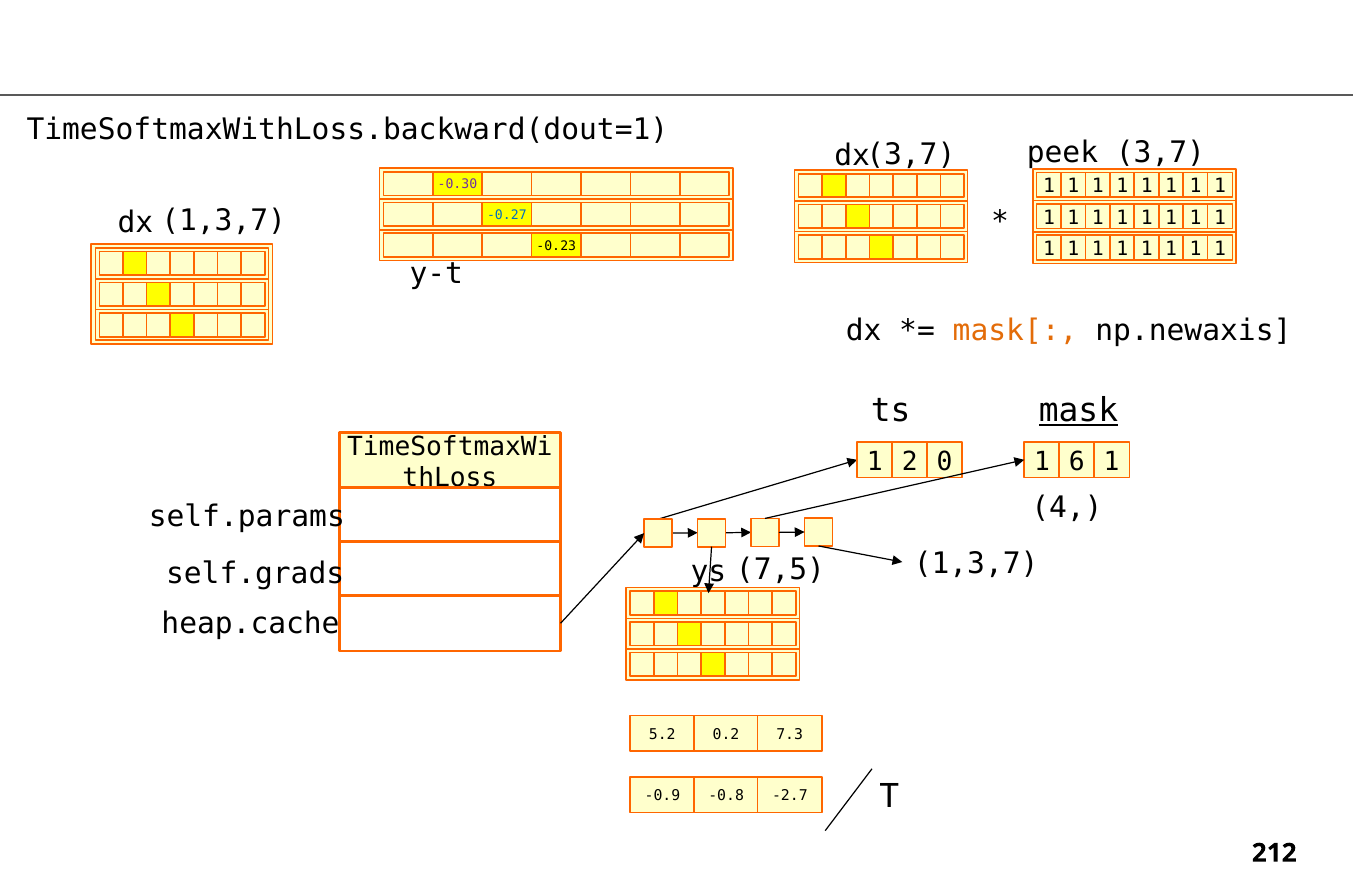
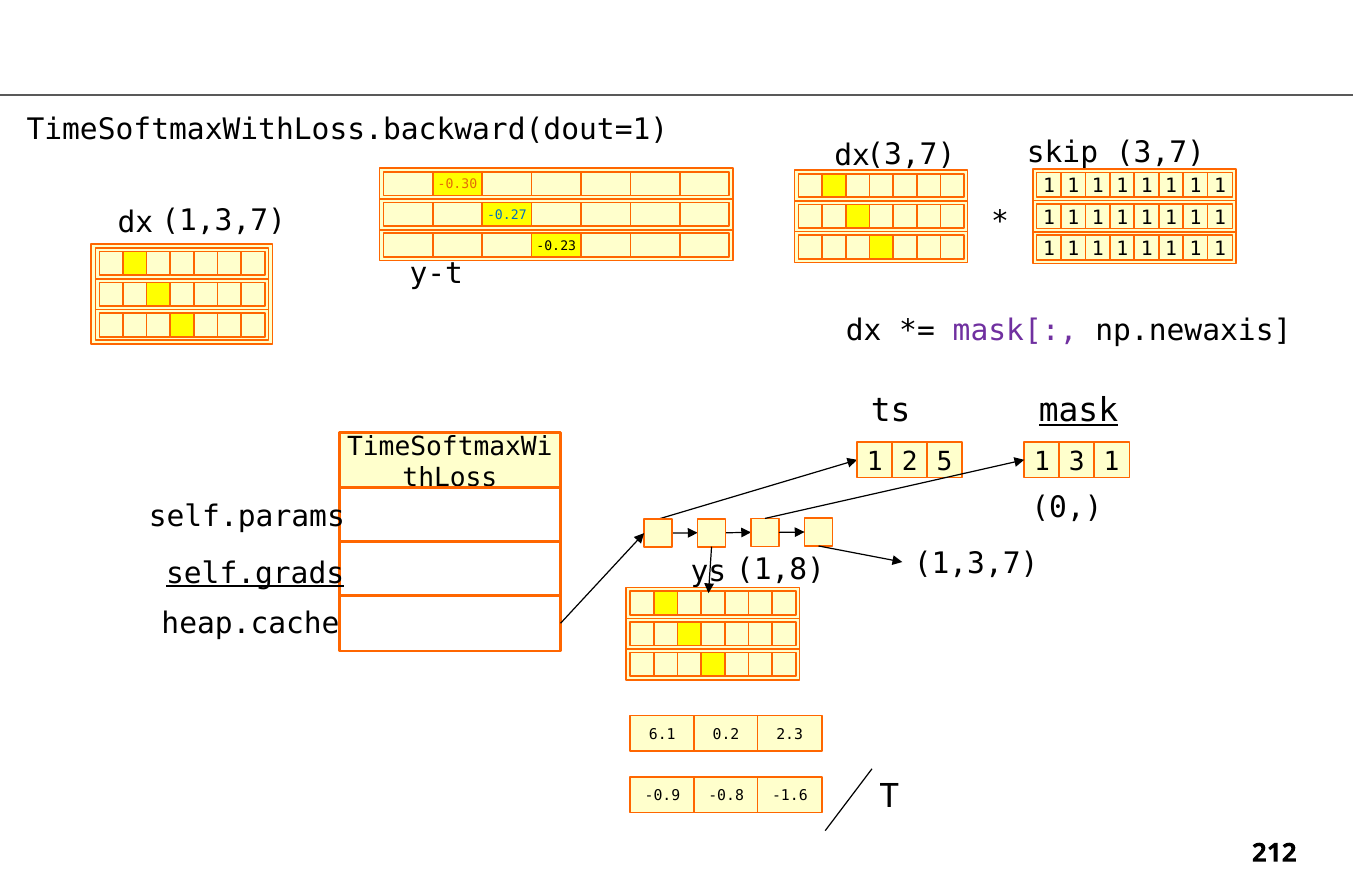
peek: peek -> skip (1063, 153)
-0.30 colour: purple -> orange (457, 184)
mask[ colour: orange -> purple (1015, 331)
0: 0 -> 5 (945, 462)
6: 6 -> 3 (1077, 462)
4: 4 -> 0 (1067, 508)
7,5: 7,5 -> 1,8 (781, 570)
self.grads underline: none -> present (255, 573)
5.2: 5.2 -> 6.1 (662, 734)
7.3: 7.3 -> 2.3 (790, 734)
-2.7: -2.7 -> -1.6 (790, 796)
